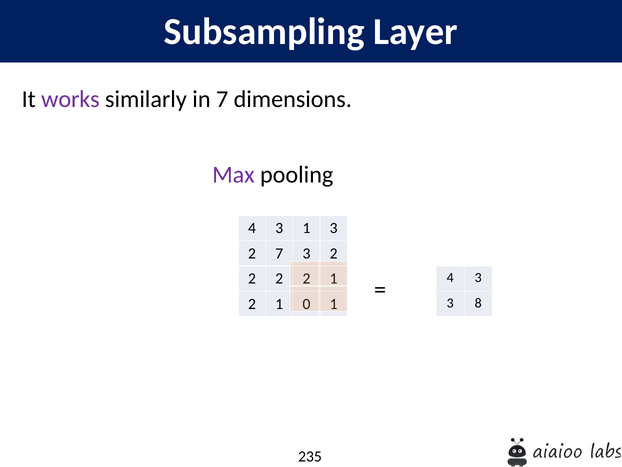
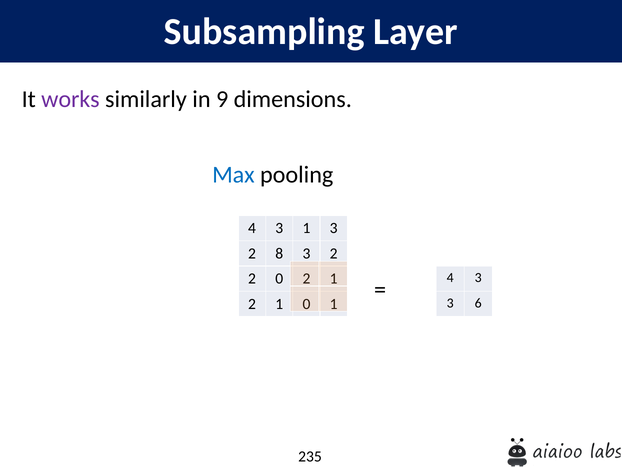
in 7: 7 -> 9 (222, 99)
Max colour: purple -> blue (233, 175)
2 7: 7 -> 8 (279, 253)
2: 2 -> 0 (279, 279)
8: 8 -> 6 (478, 303)
